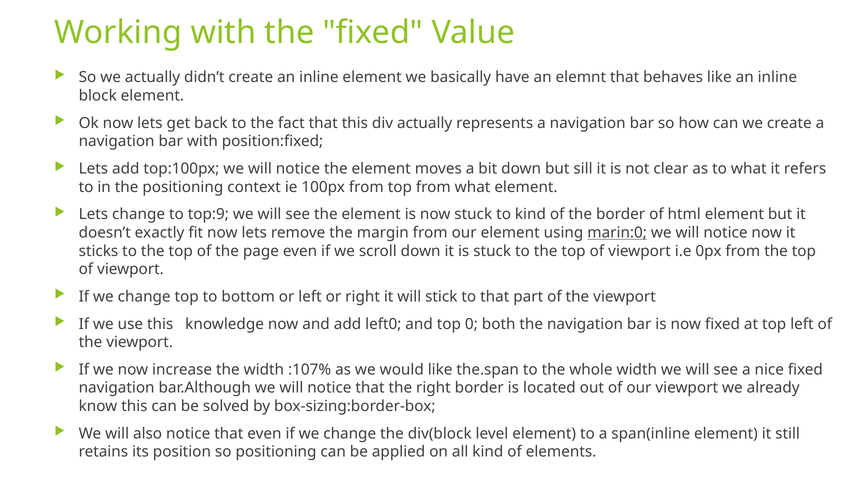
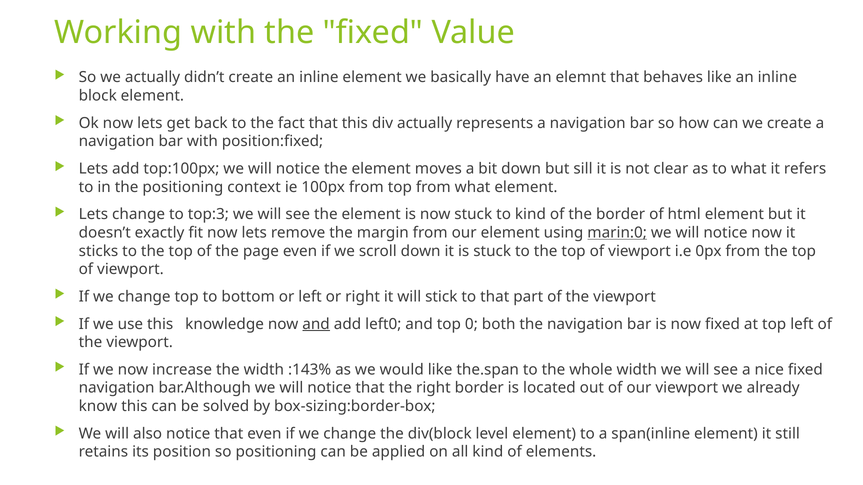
top:9: top:9 -> top:3 (208, 215)
and underline: none -> present (316, 324)
:107%: :107% -> :143% (310, 370)
